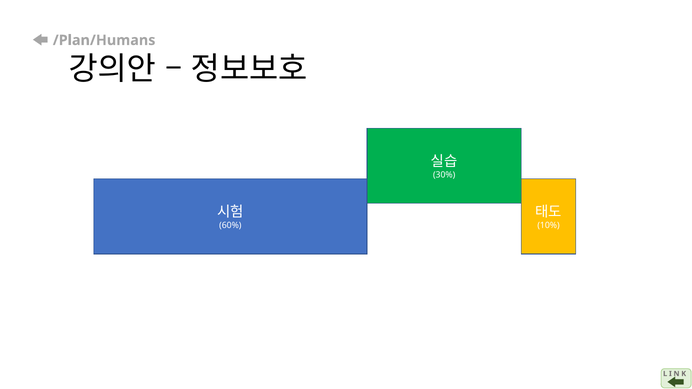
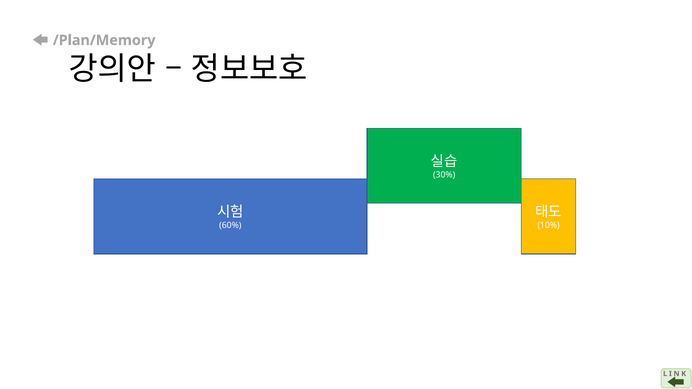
/Plan/Humans: /Plan/Humans -> /Plan/Memory (104, 40)
